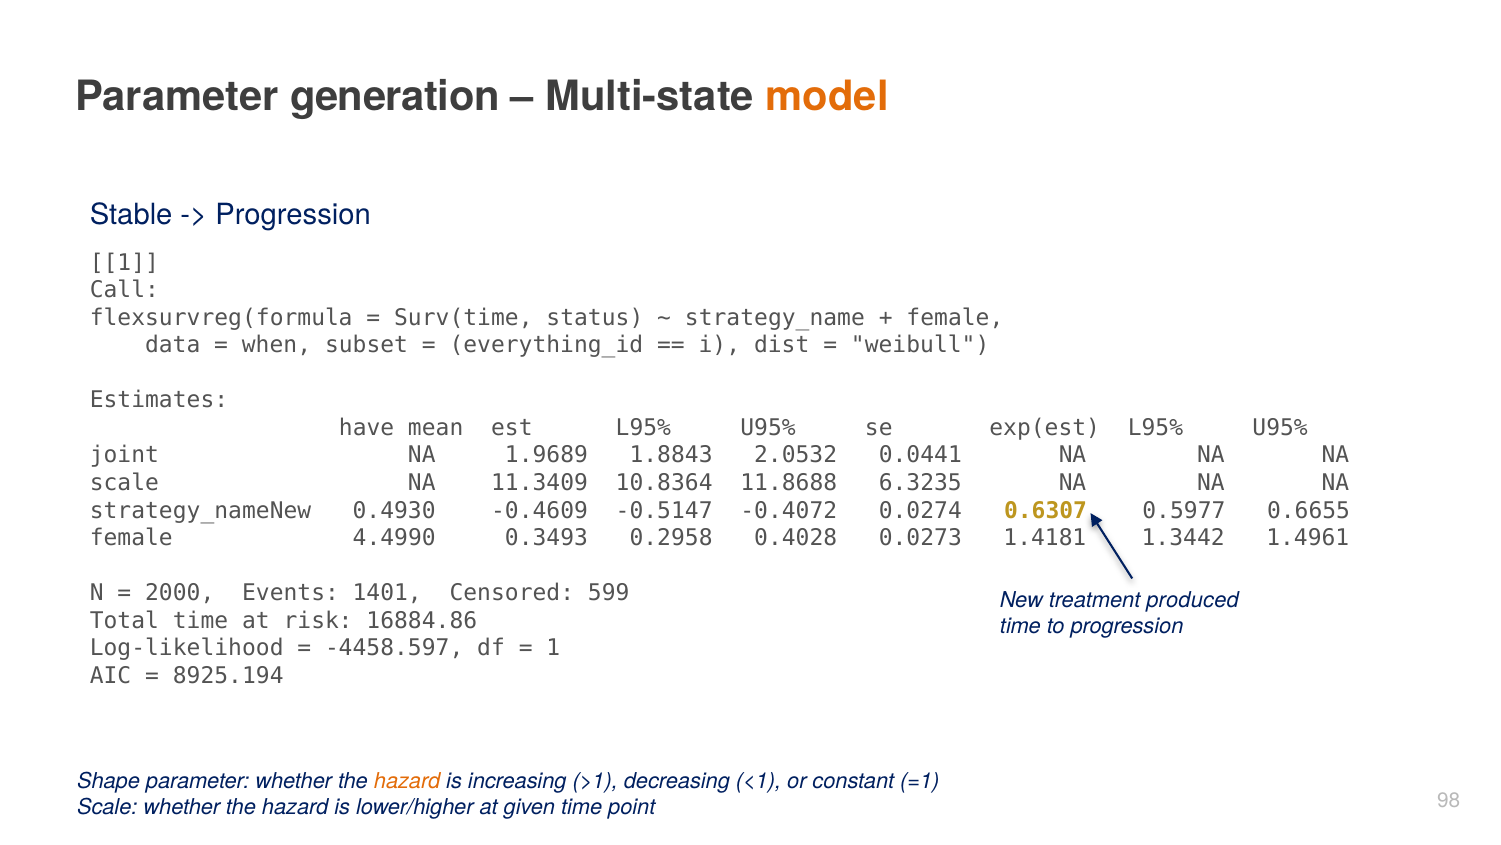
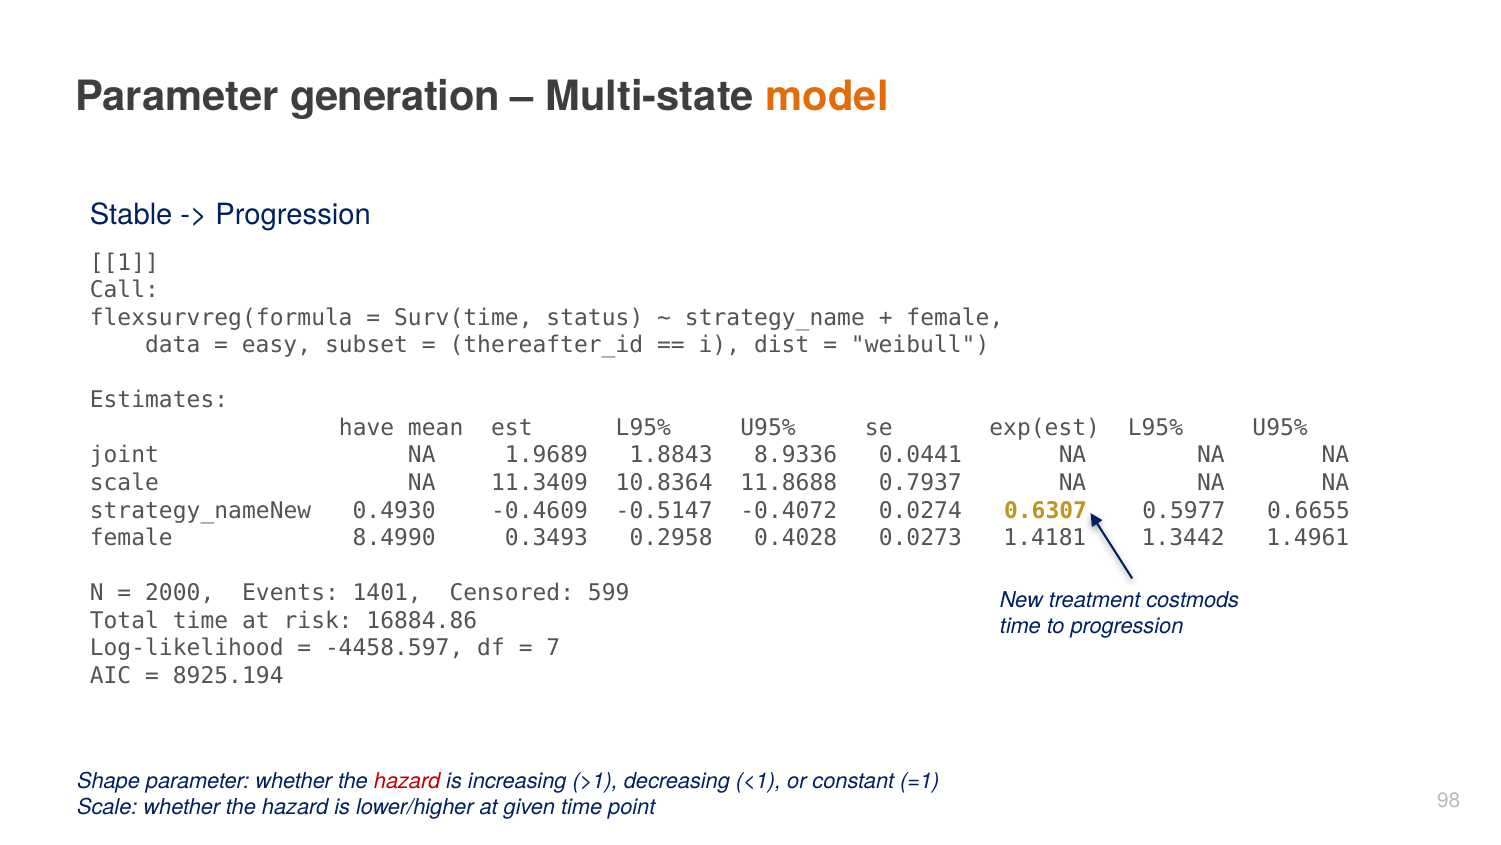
when: when -> easy (276, 345)
everything_id: everything_id -> thereafter_id (546, 345)
2.0532: 2.0532 -> 8.9336 (796, 455)
6.3235: 6.3235 -> 0.7937 (920, 483)
4.4990: 4.4990 -> 8.4990 (394, 538)
produced: produced -> costmods (1193, 600)
1: 1 -> 7 (553, 648)
hazard colour: orange -> red (407, 781)
